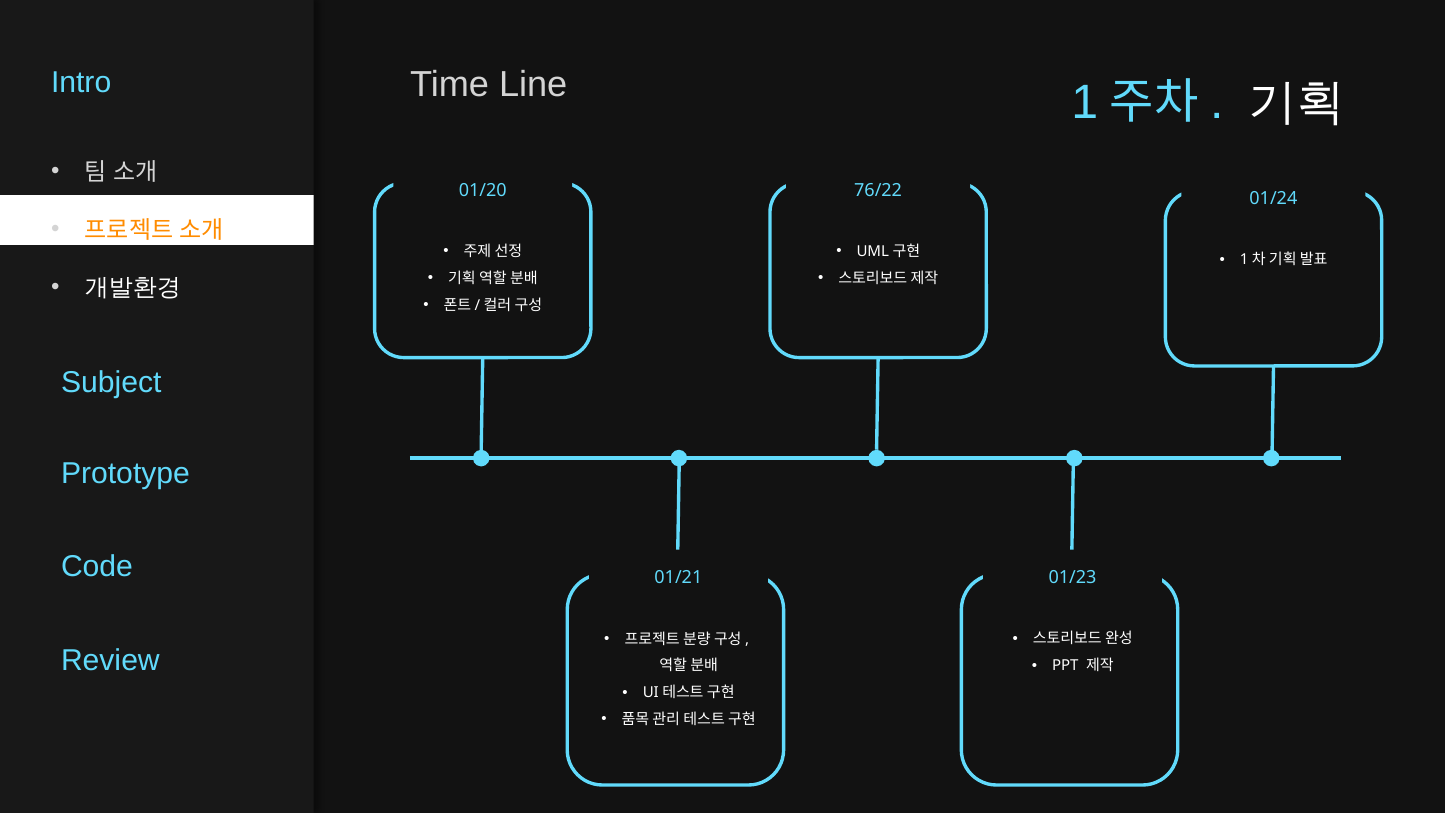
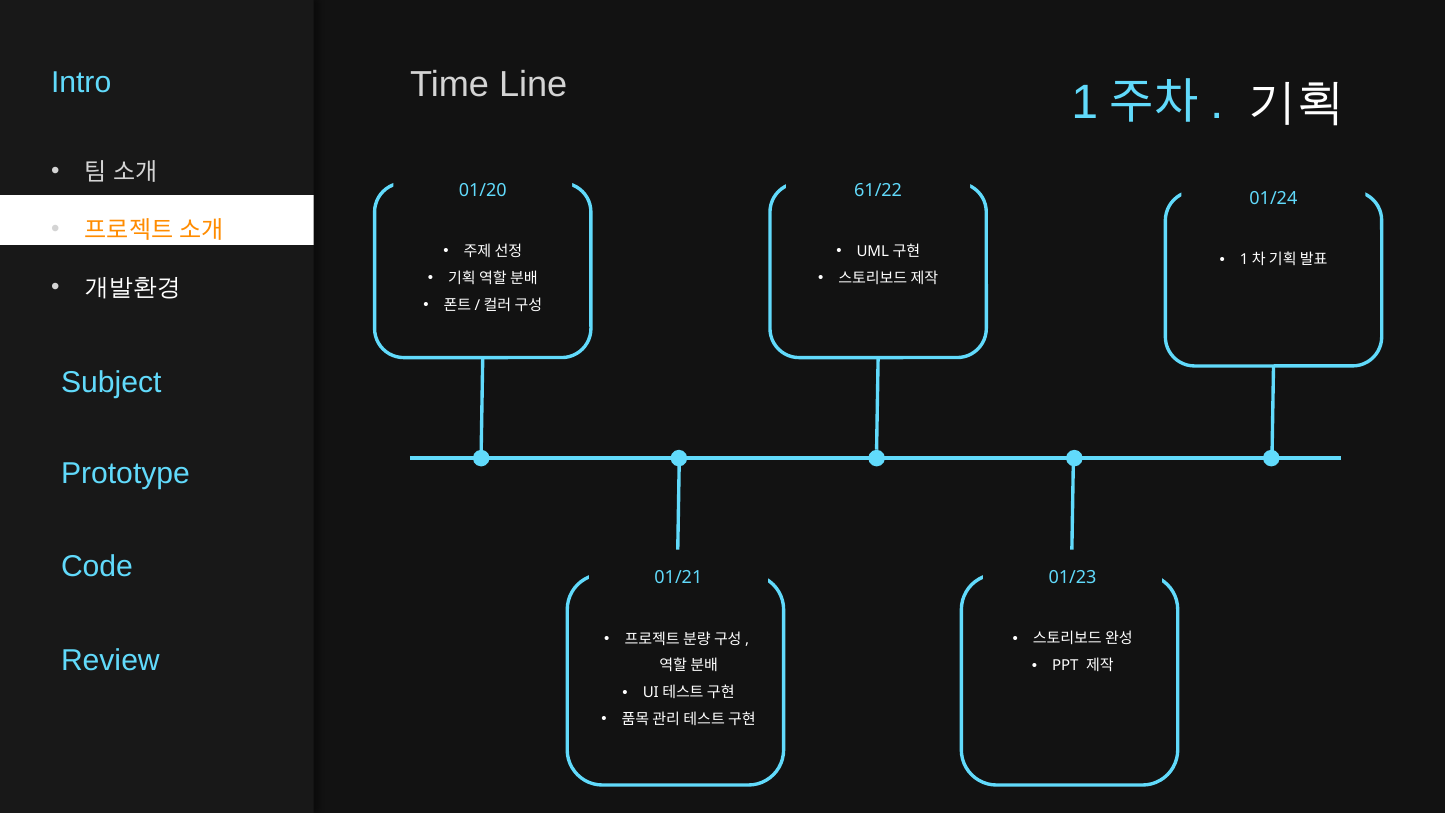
76/22: 76/22 -> 61/22 (878, 190)
